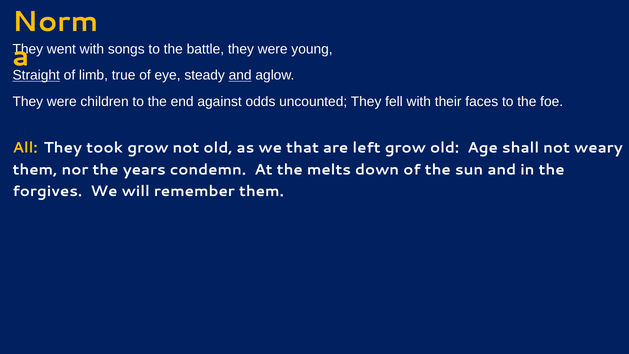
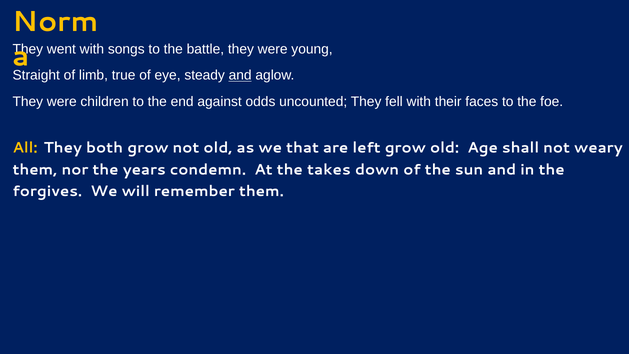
Straight underline: present -> none (36, 75)
took: took -> both (105, 148)
melts: melts -> takes (329, 169)
